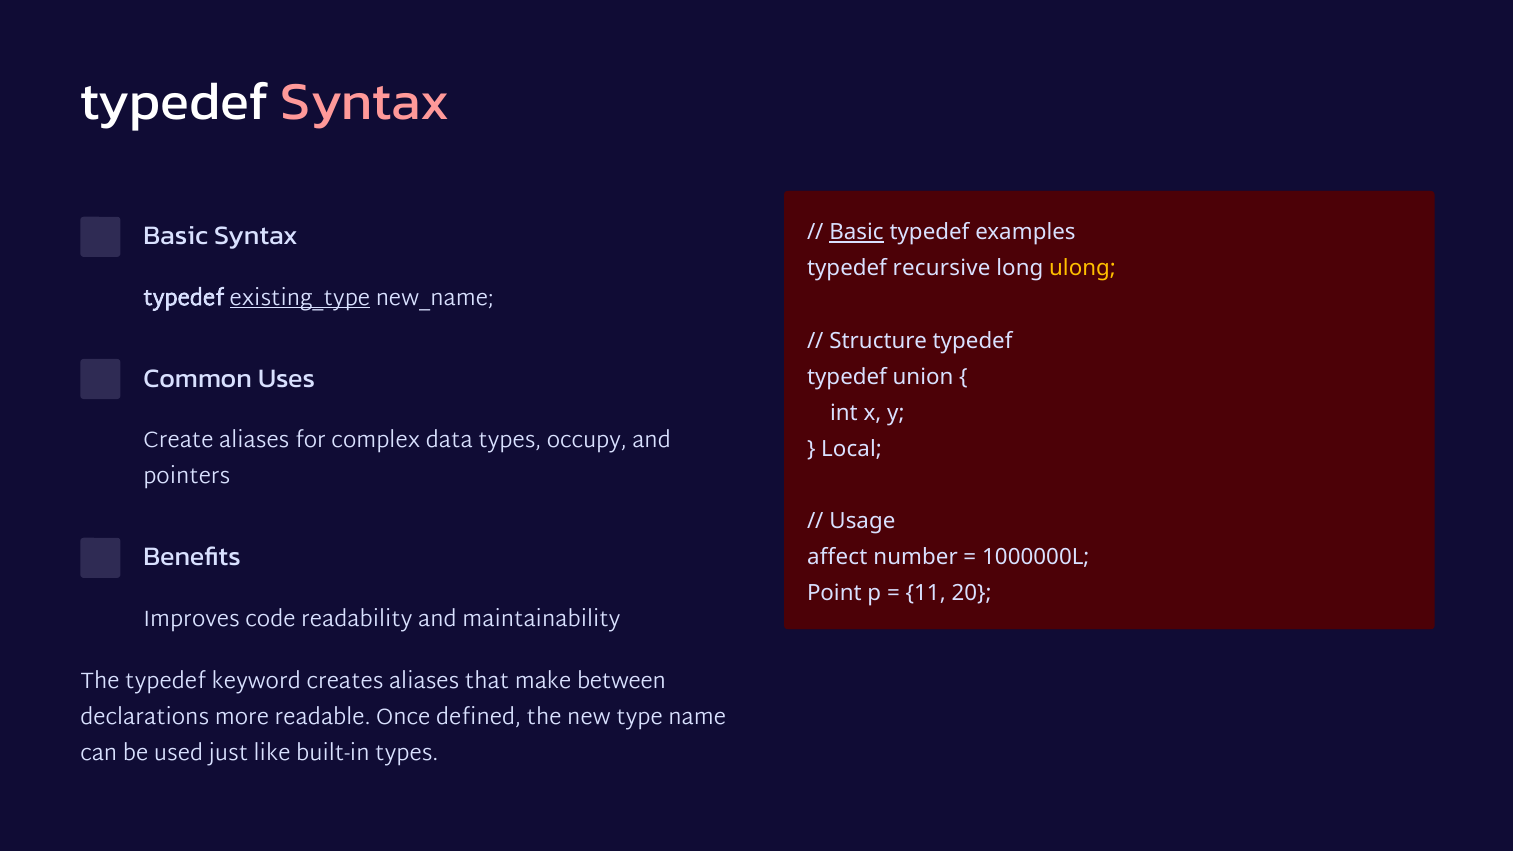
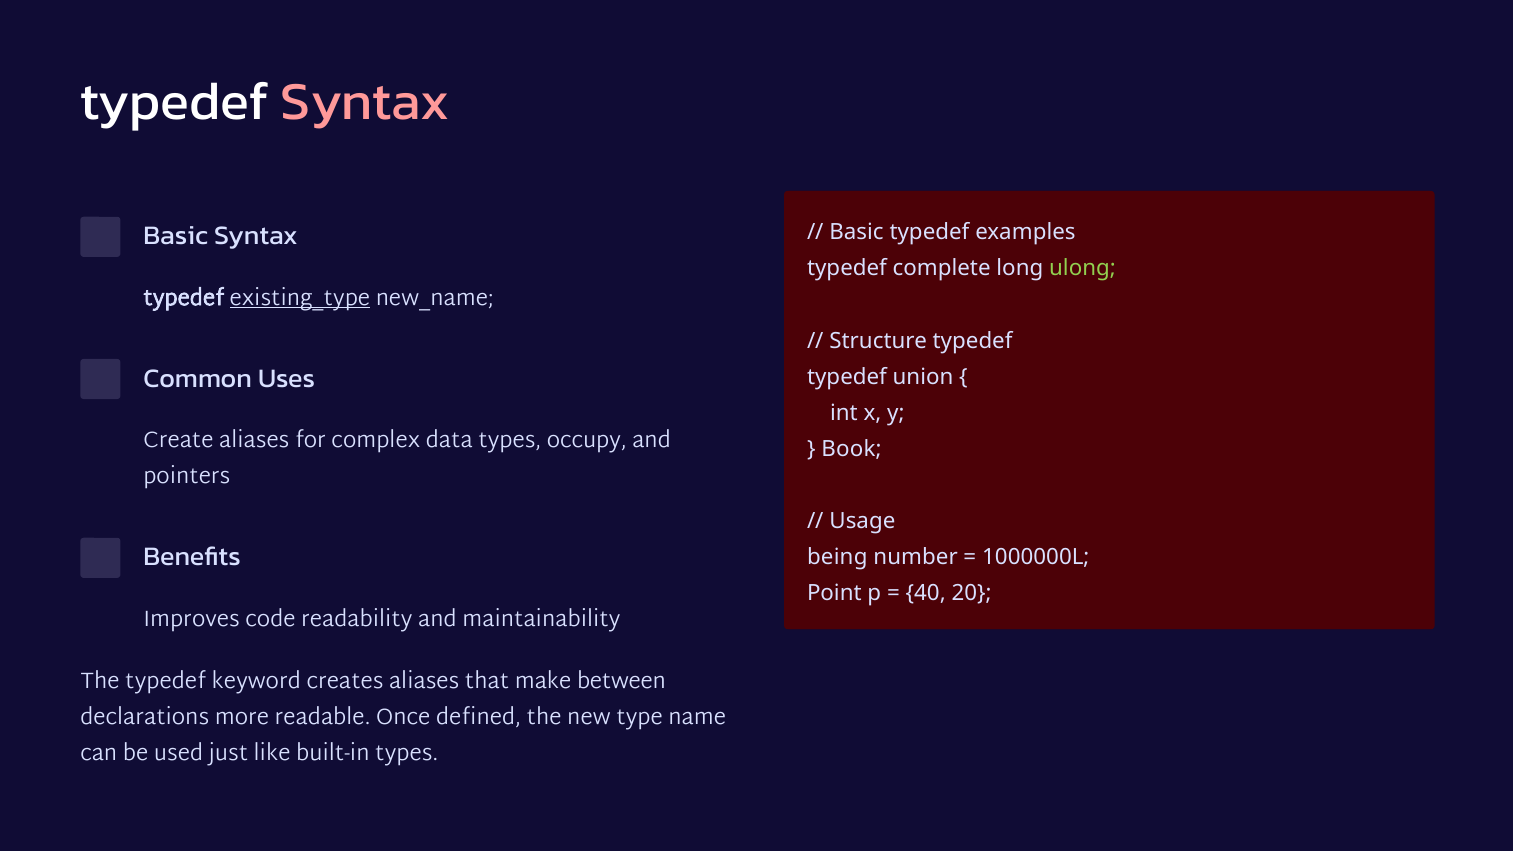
Basic underline: present -> none (857, 232)
recursive: recursive -> complete (942, 269)
ulong colour: yellow -> light green (1082, 269)
Local: Local -> Book (851, 449)
affect: affect -> being (837, 557)
11: 11 -> 40 (926, 594)
